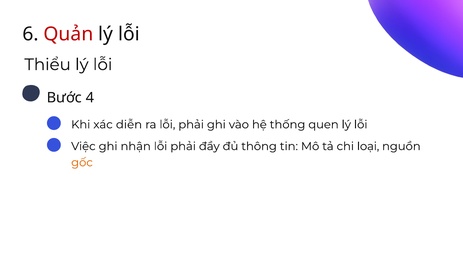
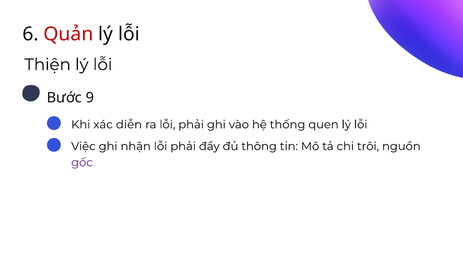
Thiểu: Thiểu -> Thiện (48, 65)
4: 4 -> 9 (90, 98)
loại: loại -> trôi (368, 147)
gốc colour: orange -> purple (82, 163)
